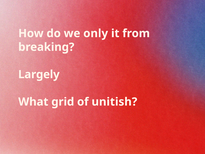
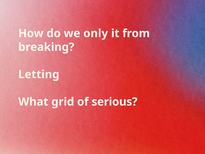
Largely: Largely -> Letting (39, 74)
unitish: unitish -> serious (114, 102)
